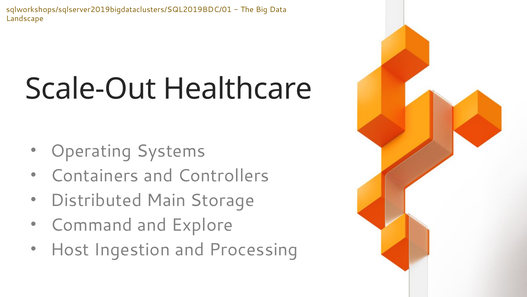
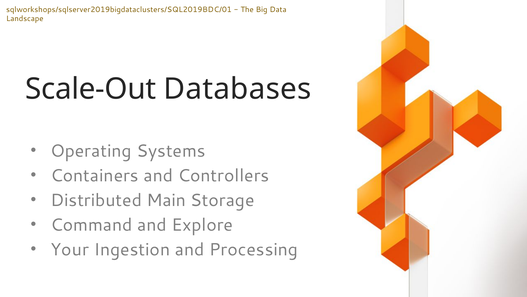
Healthcare: Healthcare -> Databases (237, 89)
Host: Host -> Your (70, 249)
